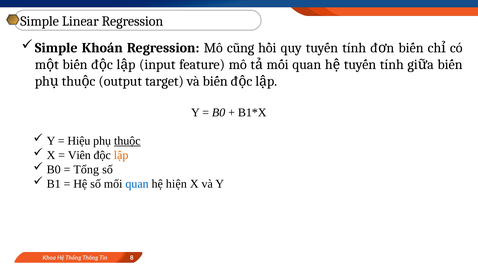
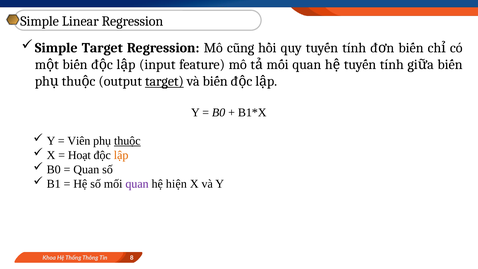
Simple Khoán: Khoán -> Target (102, 48)
target underline: none -> present (164, 81)
Hiệu: Hiệu -> Viên (79, 141)
Viên: Viên -> Hoạt (79, 155)
Tổng: Tổng -> Quan (86, 170)
quan colour: blue -> purple (137, 184)
